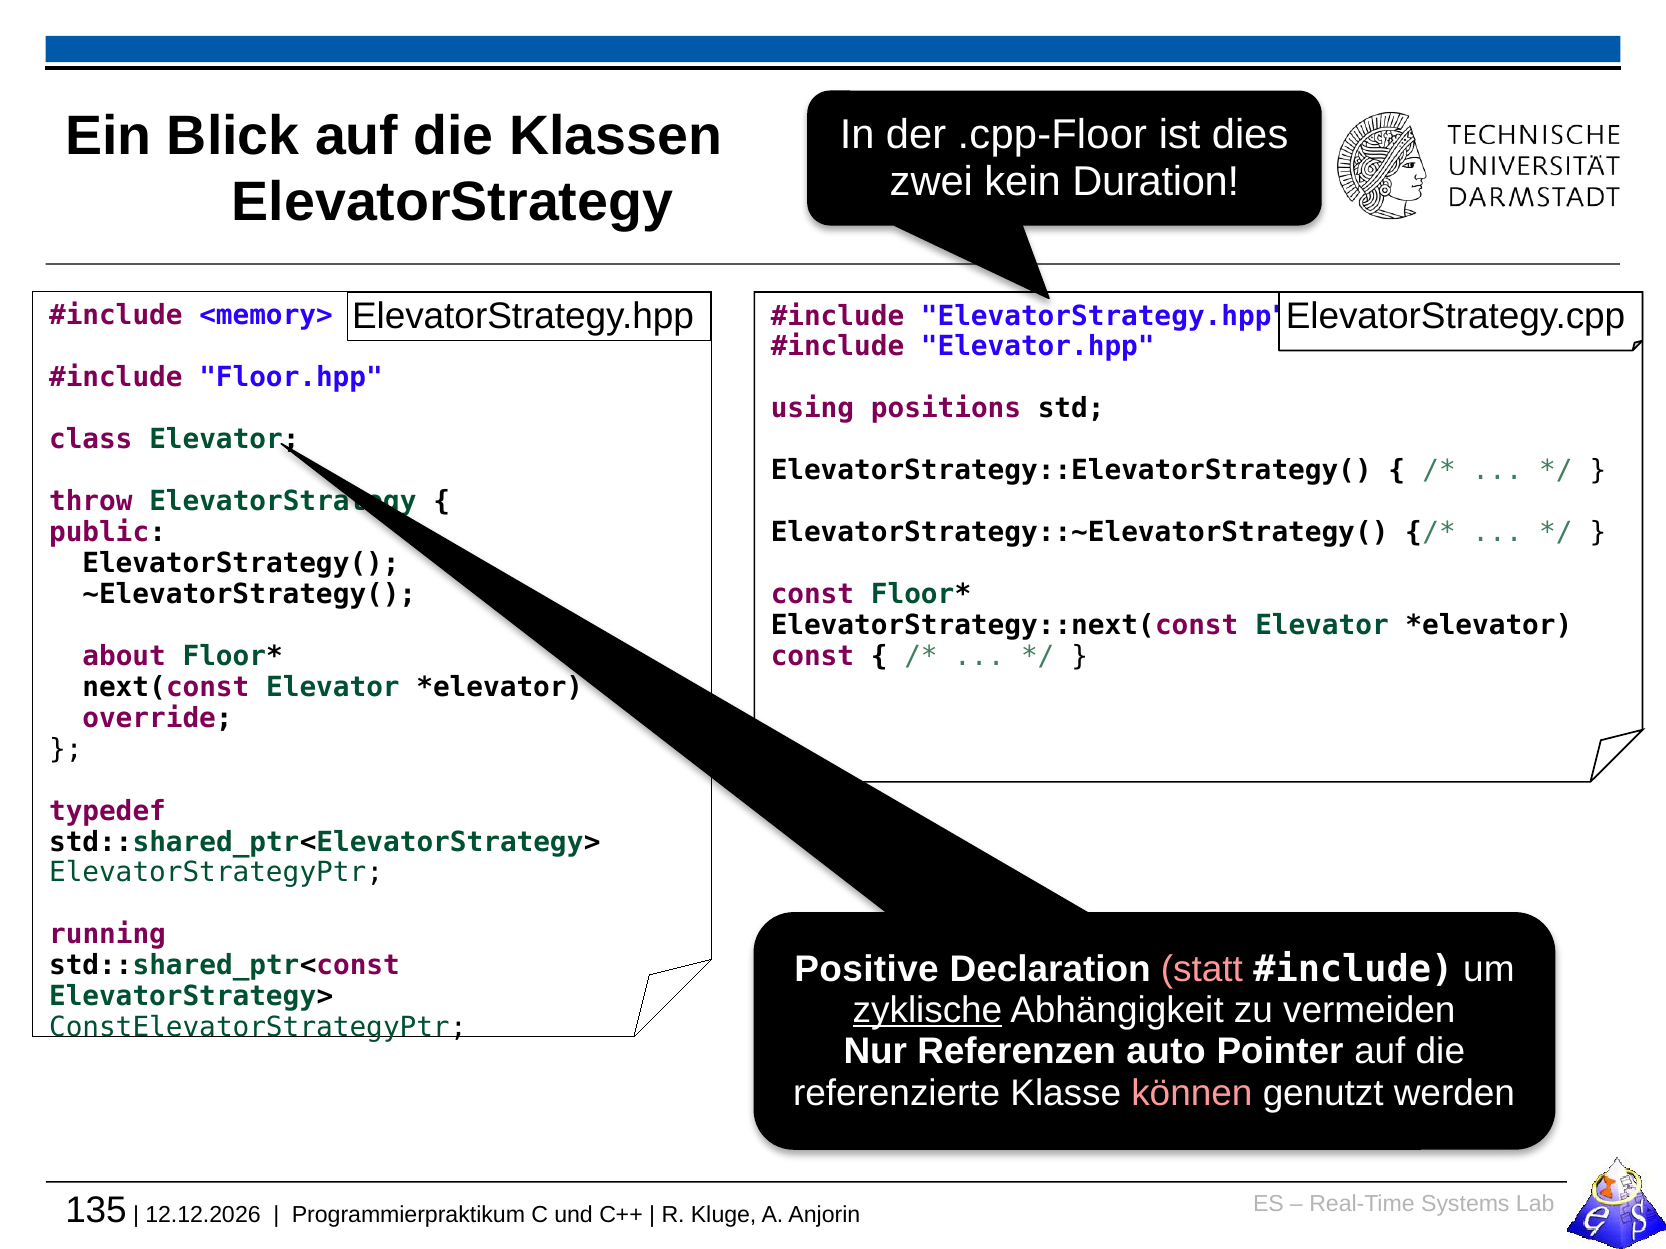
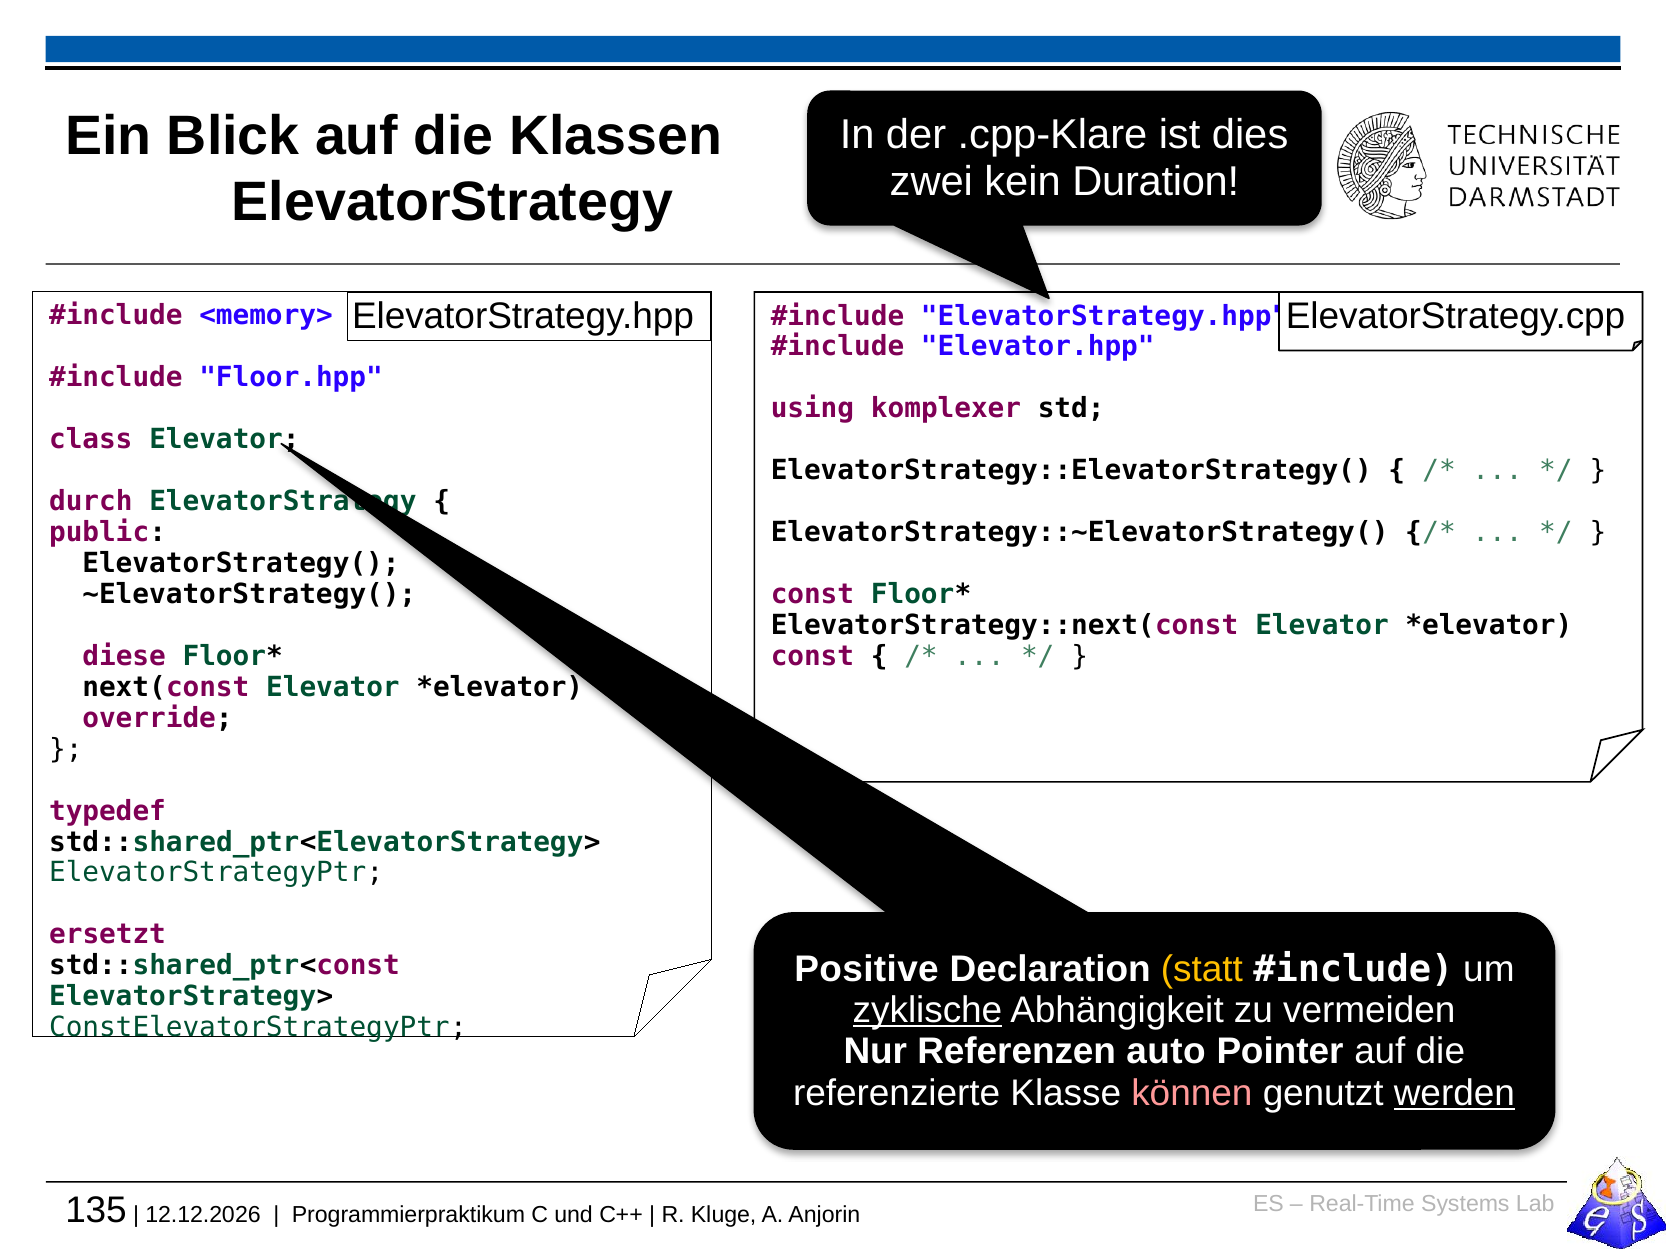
.cpp-Floor: .cpp-Floor -> .cpp-Klare (1053, 135)
positions: positions -> komplexer (946, 409)
throw: throw -> durch (91, 502)
about: about -> diese (124, 656)
running: running -> ersetzt (108, 935)
statt colour: pink -> yellow (1202, 969)
werden underline: none -> present (1454, 1093)
